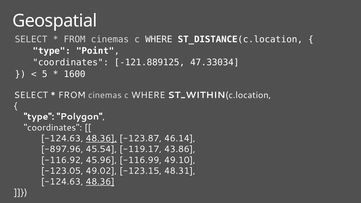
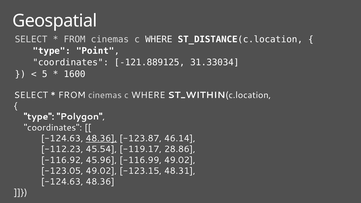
47.33034: 47.33034 -> 31.33034 (215, 63)
-897.96: -897.96 -> -112.23 (62, 149)
43.86: 43.86 -> 28.86 (180, 149)
-116.99 49.10: 49.10 -> 49.02 (180, 160)
48.36 underline: present -> none (100, 182)
